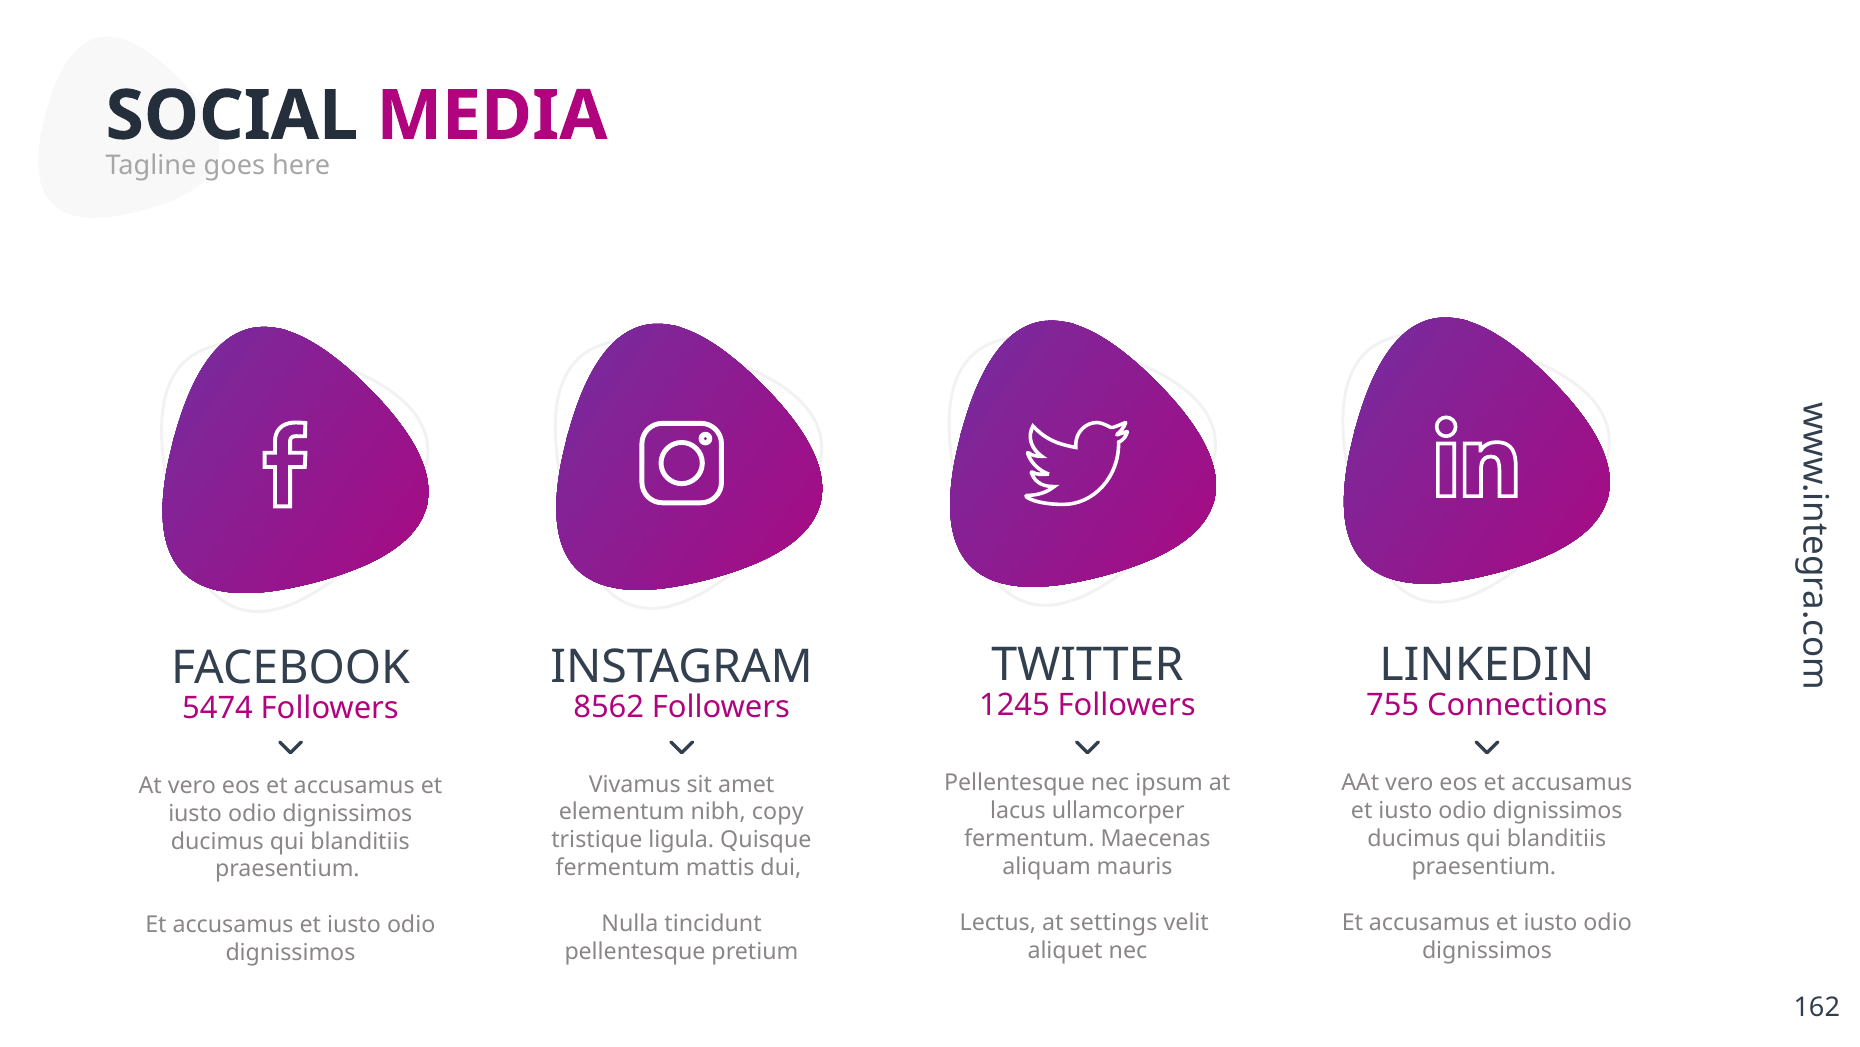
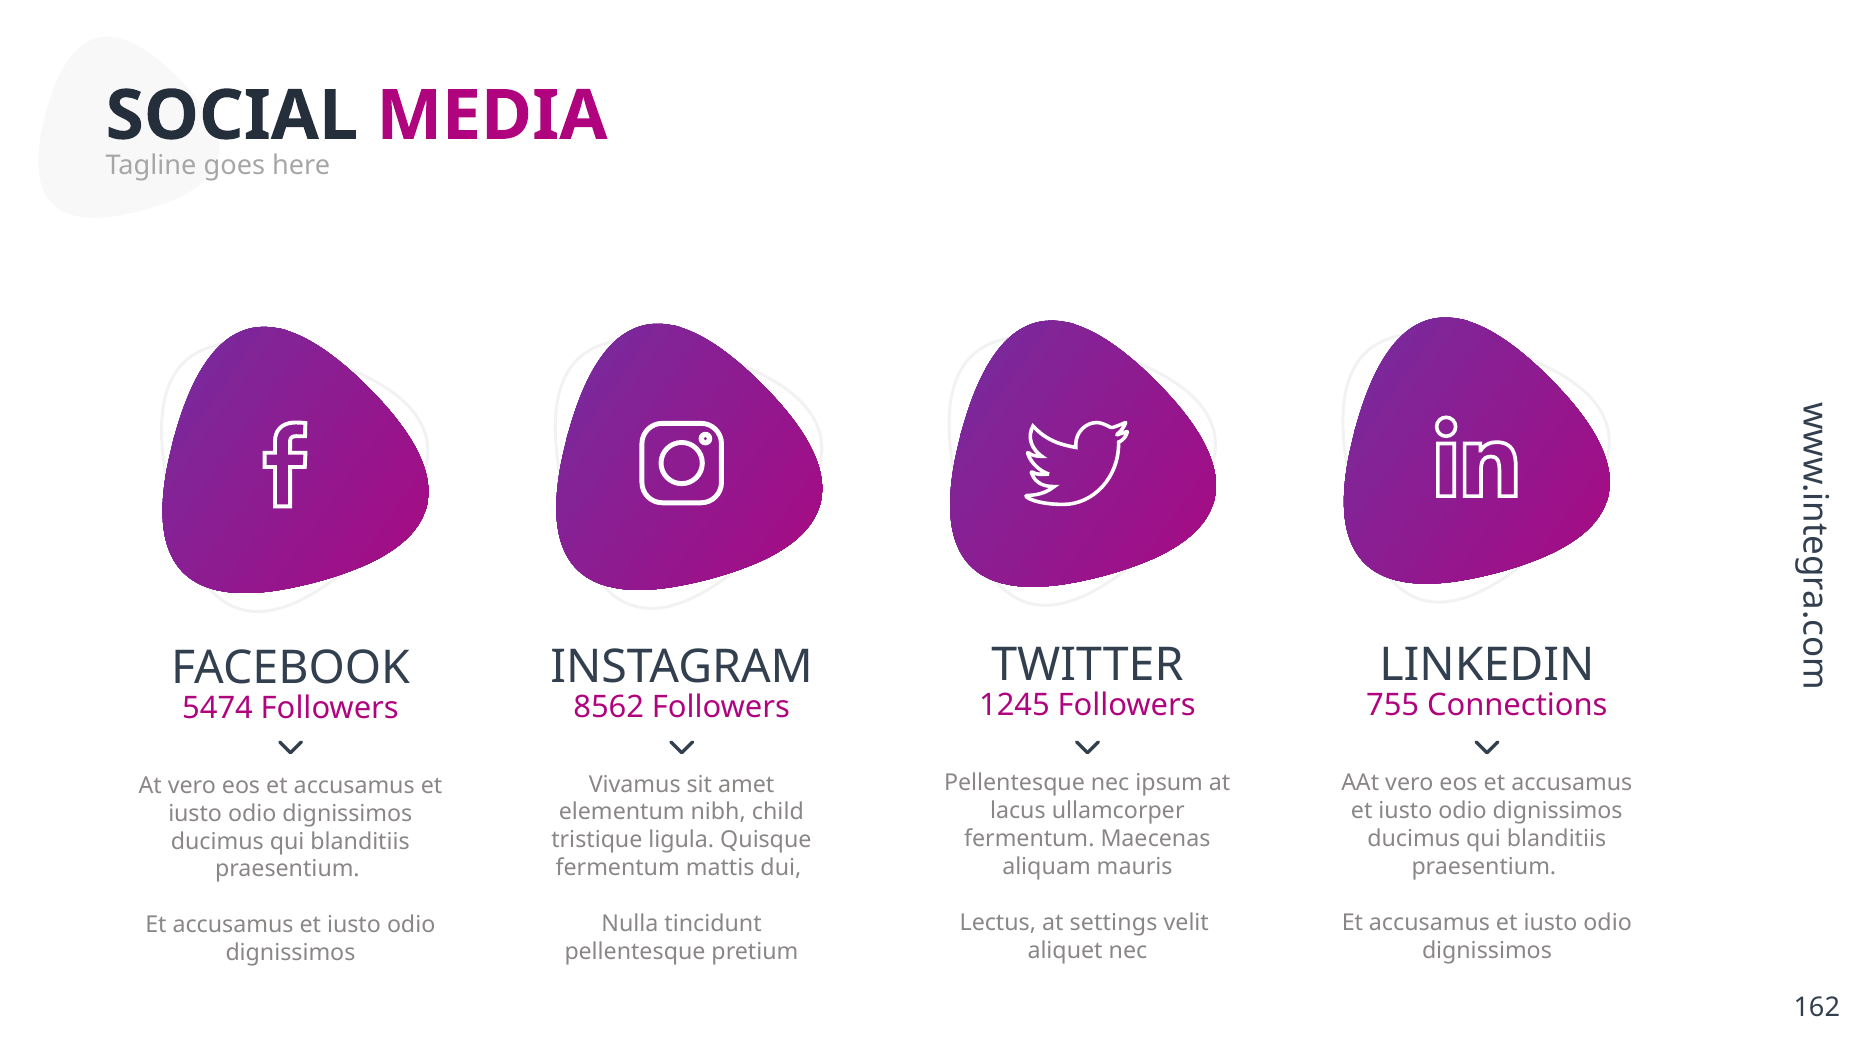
copy: copy -> child (778, 812)
